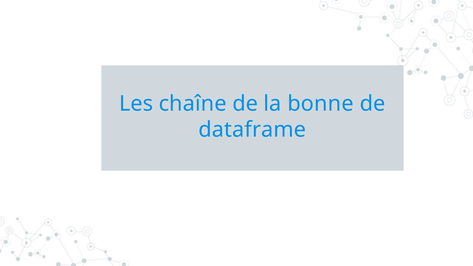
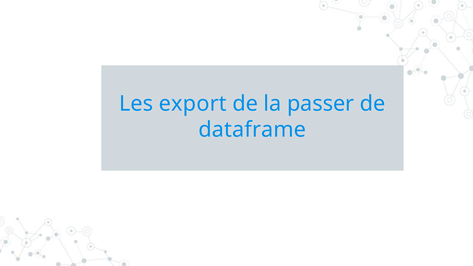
chaîne: chaîne -> export (193, 104)
bonne: bonne -> passer (321, 104)
